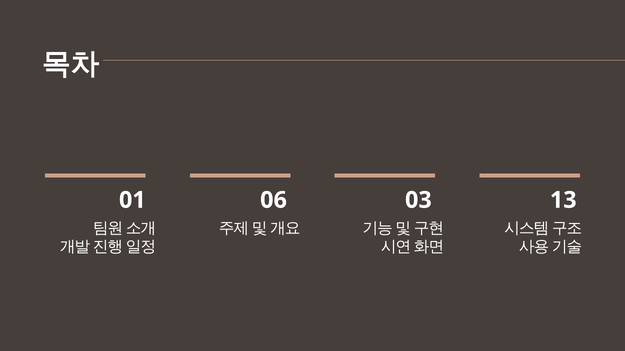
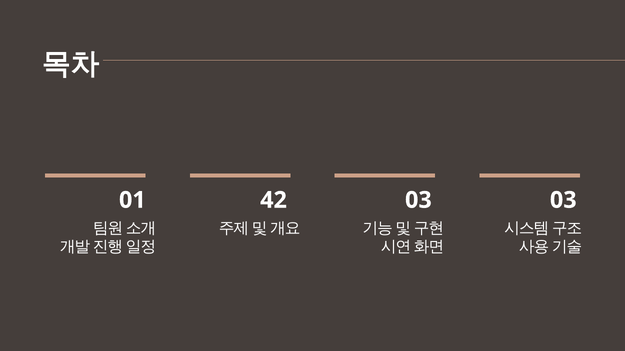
06: 06 -> 42 (274, 200)
03 13: 13 -> 03 (563, 200)
